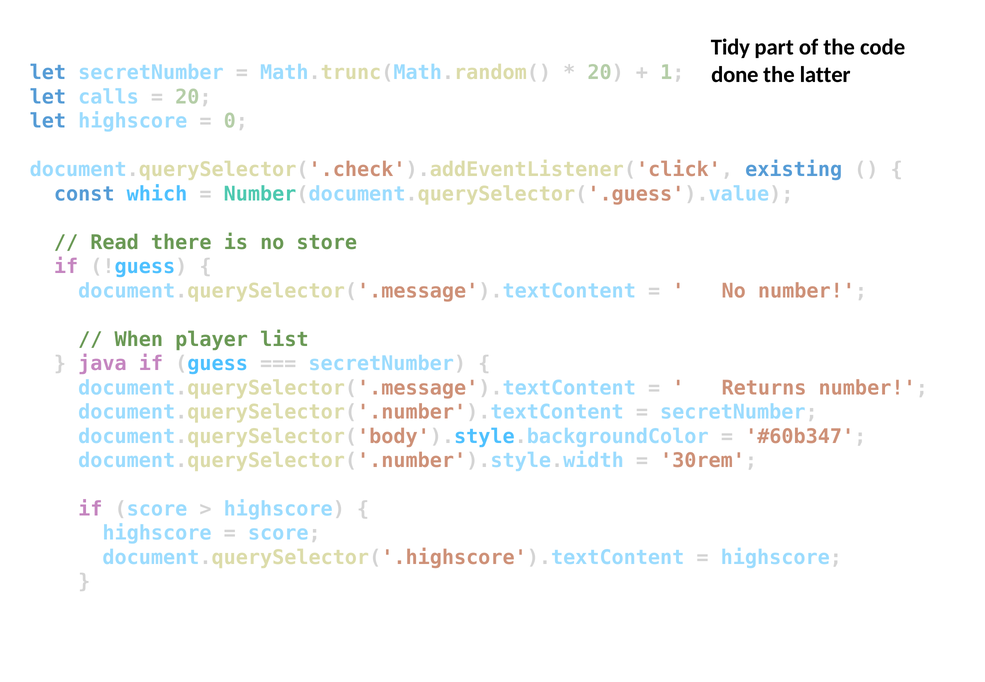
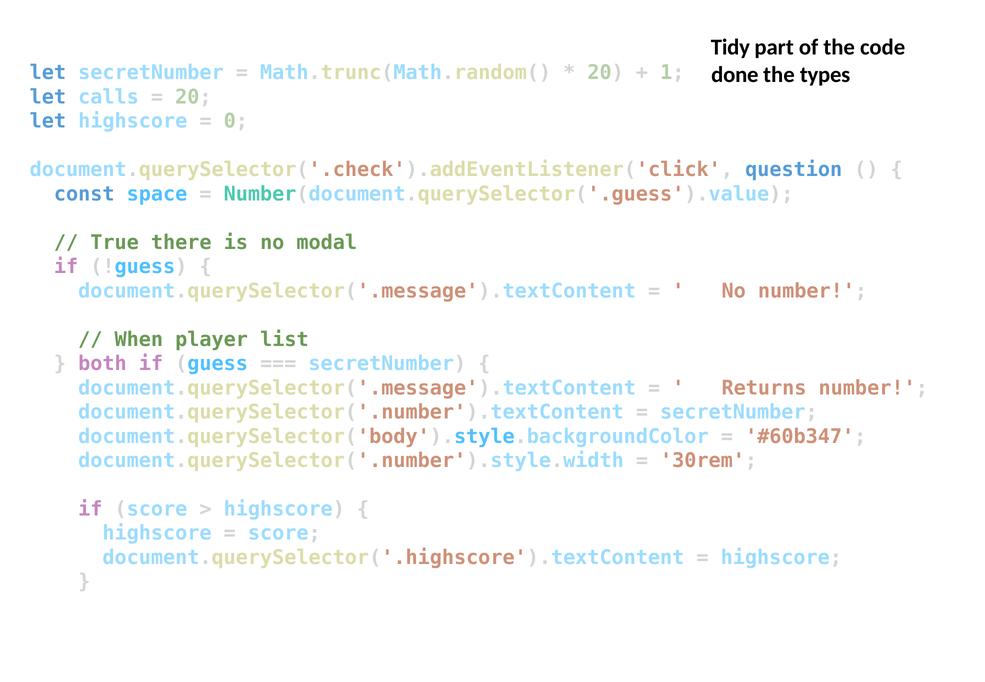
latter: latter -> types (825, 75)
existing: existing -> question (794, 170)
which: which -> space (157, 194)
Read: Read -> True (115, 242)
store: store -> modal (327, 242)
java: java -> both (102, 364)
